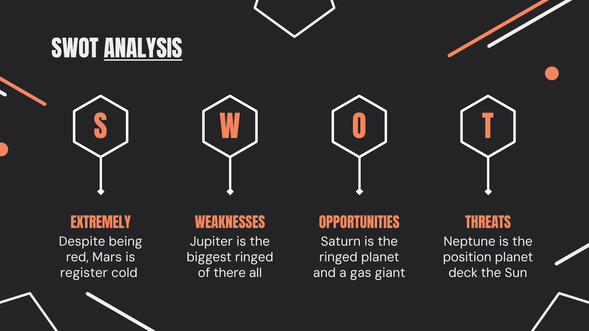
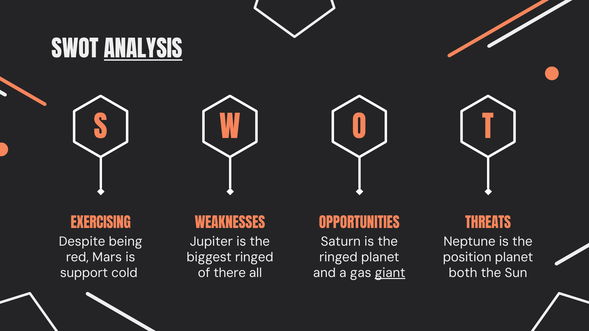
EXTREMELY: EXTREMELY -> EXERCISING (101, 223)
register: register -> support (84, 273)
giant underline: none -> present (390, 273)
deck: deck -> both (463, 273)
